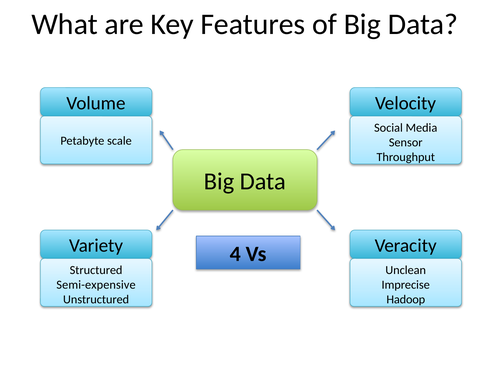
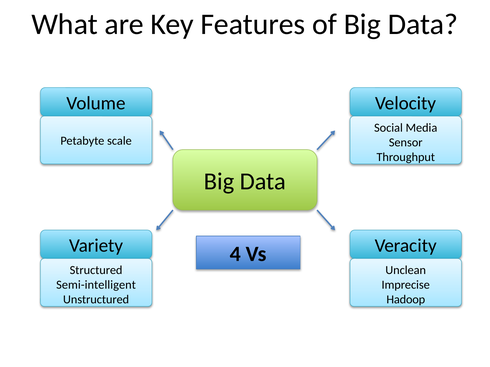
Semi-expensive: Semi-expensive -> Semi-intelligent (96, 285)
